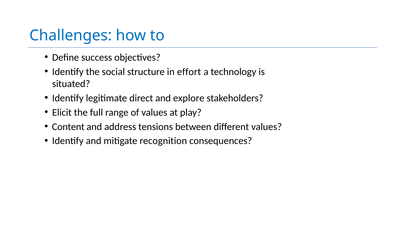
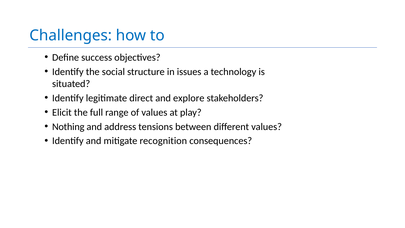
effort: effort -> issues (189, 72)
Content: Content -> Nothing (68, 127)
